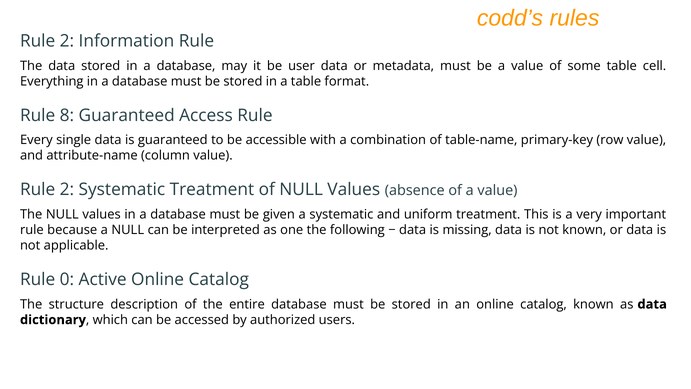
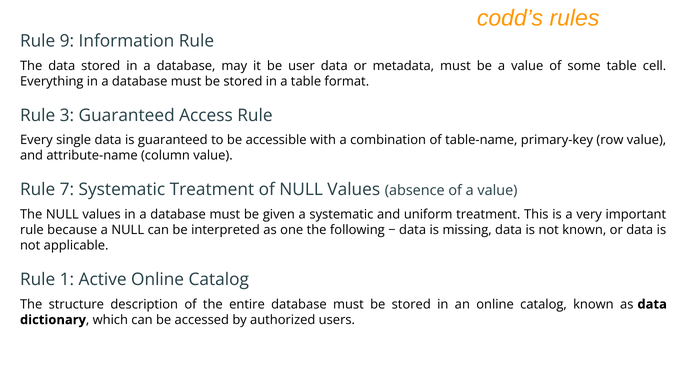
2: 2 -> 9 (67, 41)
8: 8 -> 3 (67, 115)
2: 2 -> 7 (67, 189)
0: 0 -> 1 (67, 279)
